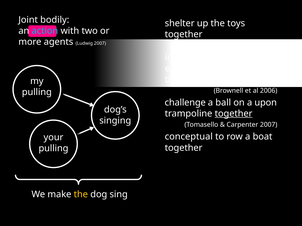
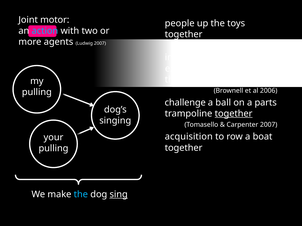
bodily: bodily -> motor (55, 20)
shelter: shelter -> people (180, 23)
upon: upon -> parts (266, 103)
conceptual: conceptual -> acquisition (189, 137)
the colour: yellow -> light blue (81, 195)
sing underline: none -> present (119, 195)
